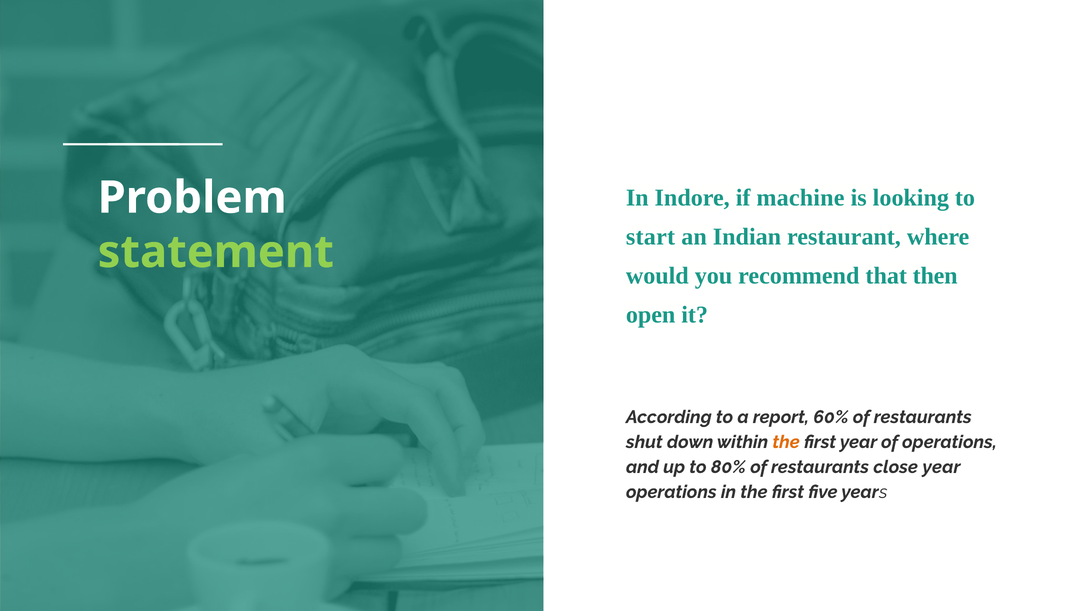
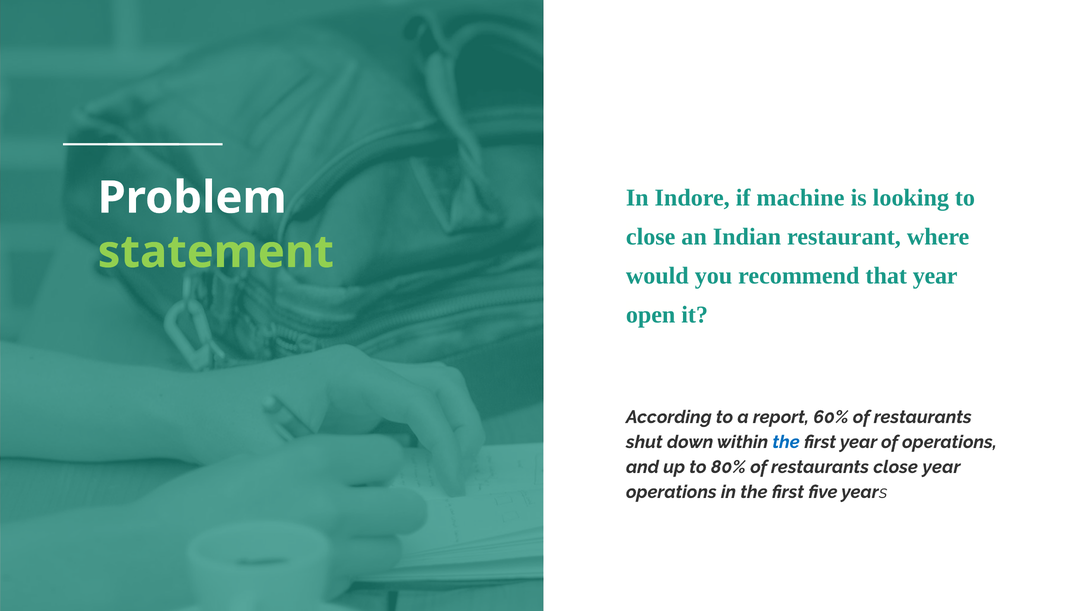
start: start -> close (651, 237)
that then: then -> year (935, 276)
the colour: orange -> blue (786, 442)
